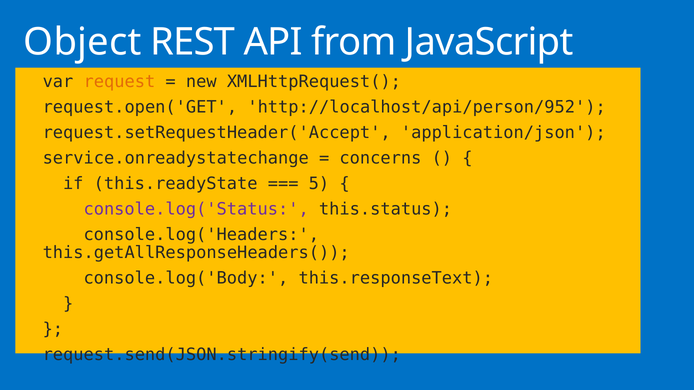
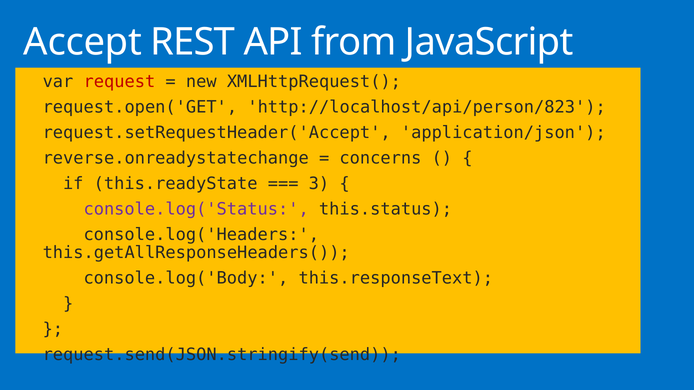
Object: Object -> Accept (83, 42)
request colour: orange -> red (119, 82)
http://localhost/api/person/952: http://localhost/api/person/952 -> http://localhost/api/person/823 (427, 107)
service.onreadystatechange: service.onreadystatechange -> reverse.onreadystatechange (176, 158)
5: 5 -> 3 (319, 184)
